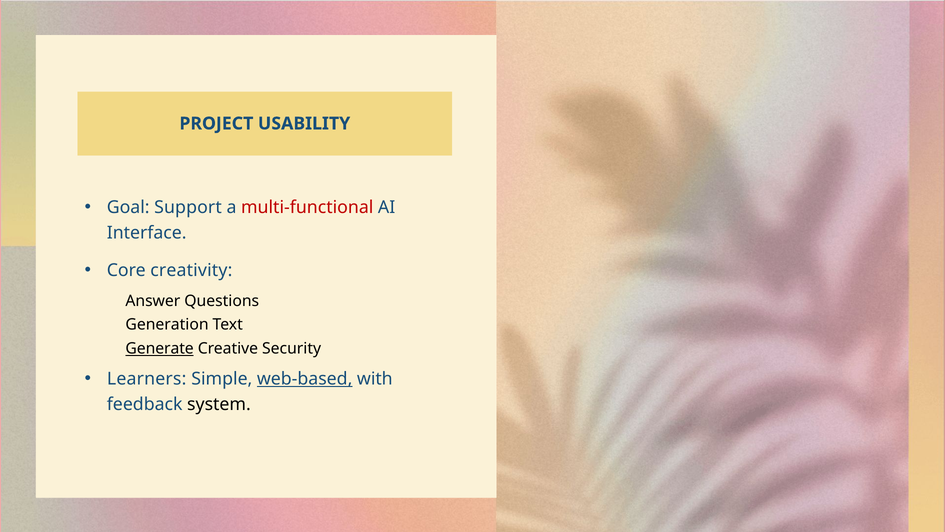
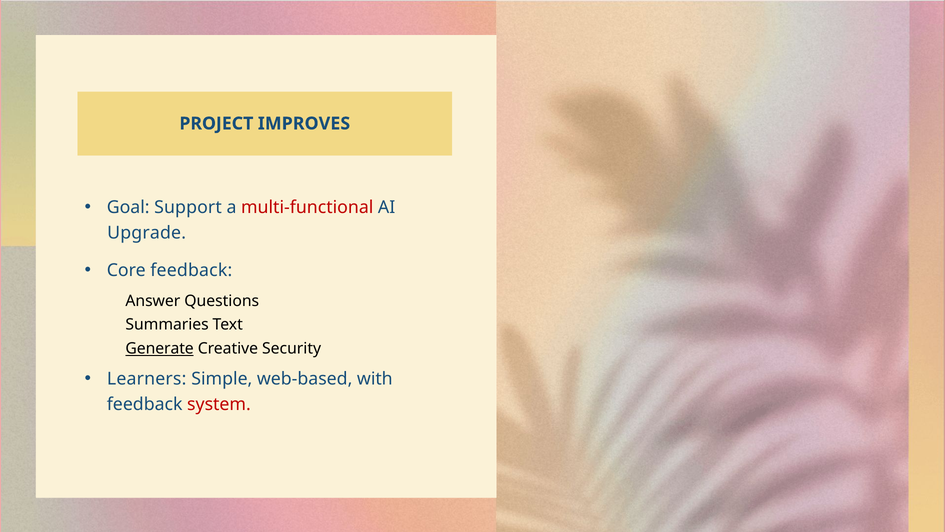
USABILITY: USABILITY -> IMPROVES (304, 123)
Interface: Interface -> Upgrade (147, 233)
Core creativity: creativity -> feedback (191, 270)
Generation: Generation -> Summaries (167, 324)
web-based underline: present -> none (305, 379)
system colour: black -> red (219, 404)
